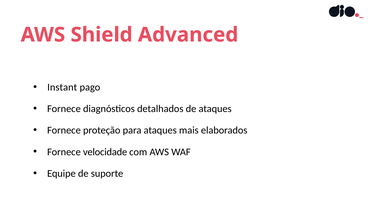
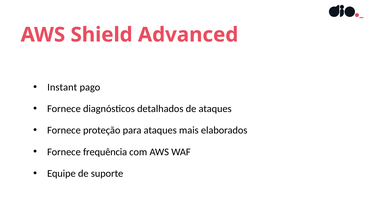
velocidade: velocidade -> frequência (105, 152)
